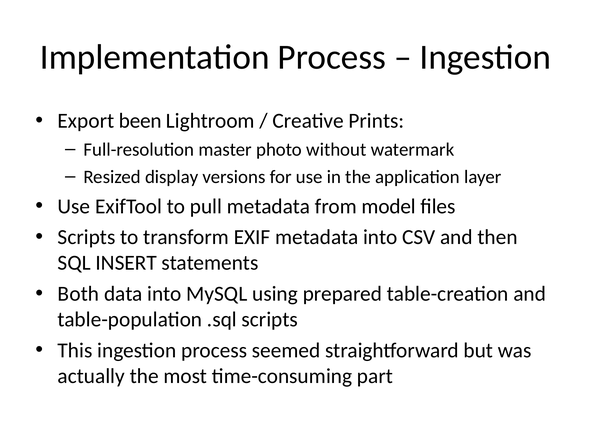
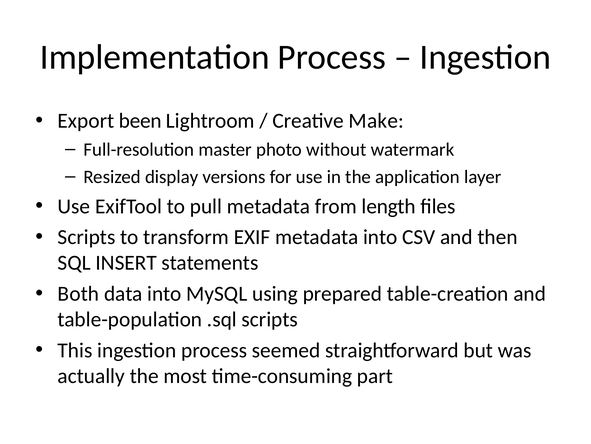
Prints: Prints -> Make (376, 121)
model: model -> length (389, 206)
